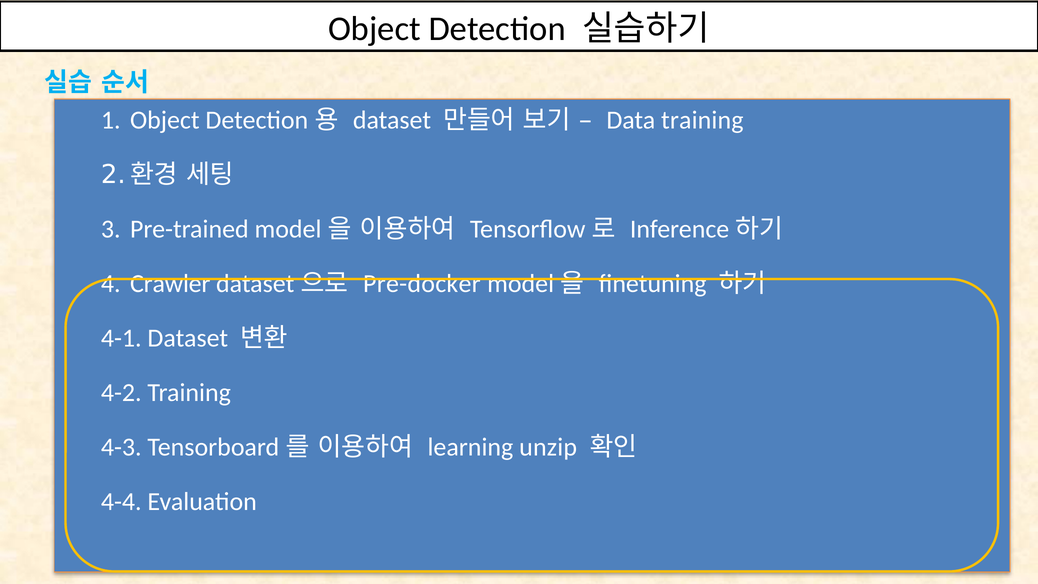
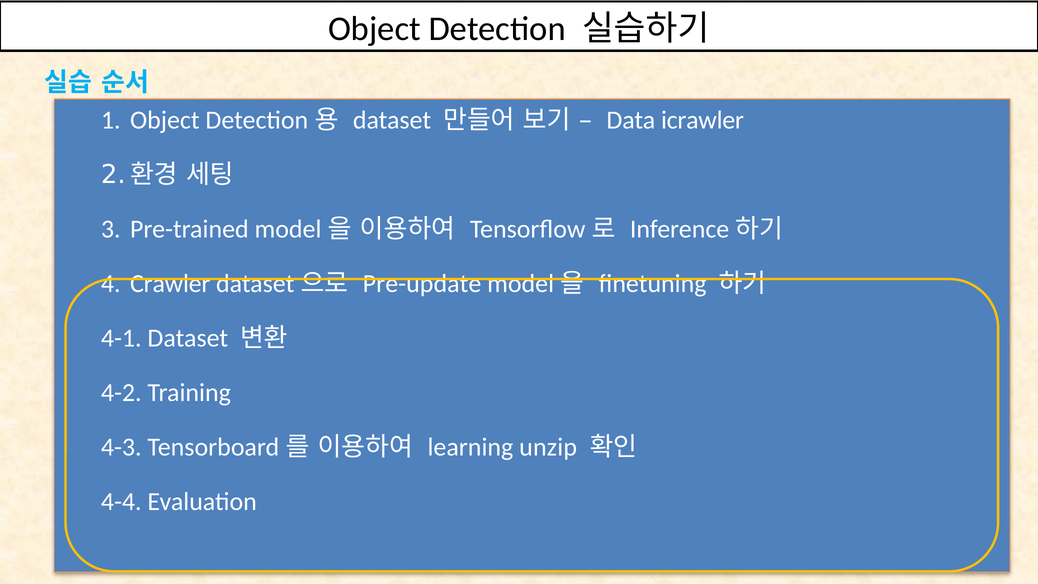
Data training: training -> icrawler (703, 120)
Pre-docker: Pre-docker -> Pre-update (422, 284)
